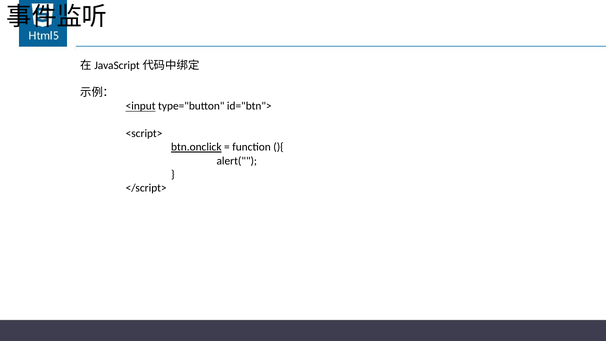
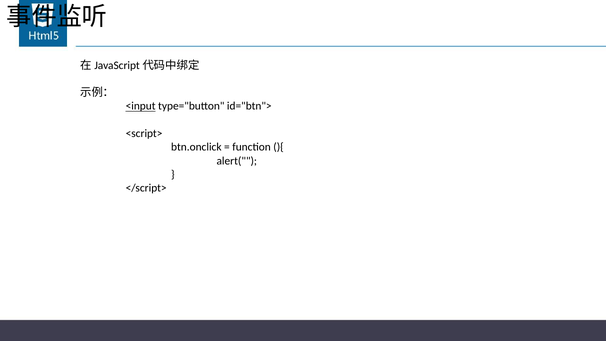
btn.onclick underline: present -> none (196, 147)
